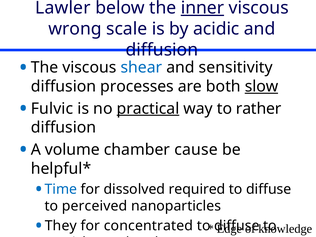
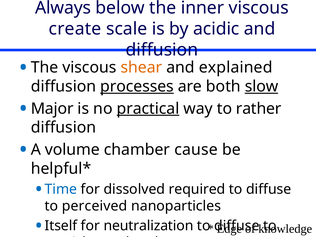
Lawler: Lawler -> Always (63, 8)
inner underline: present -> none (202, 8)
wrong: wrong -> create (75, 29)
shear colour: blue -> orange (141, 67)
sensitivity: sensitivity -> explained (236, 67)
processes underline: none -> present (137, 86)
Fulvic: Fulvic -> Major (52, 109)
They: They -> Itself (61, 226)
concentrated: concentrated -> neutralization (149, 226)
